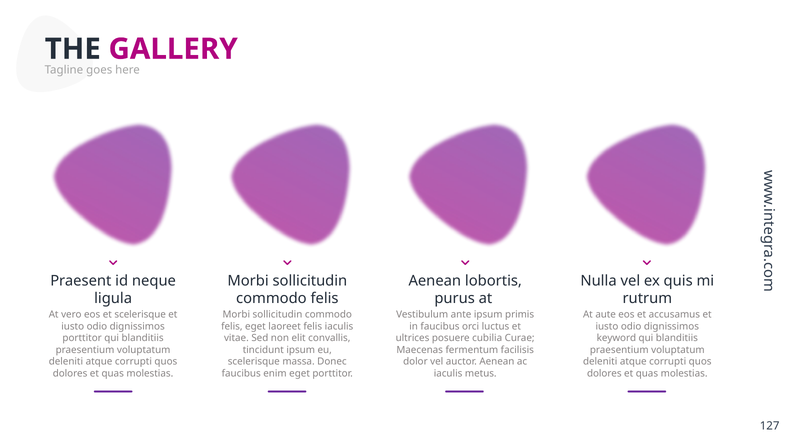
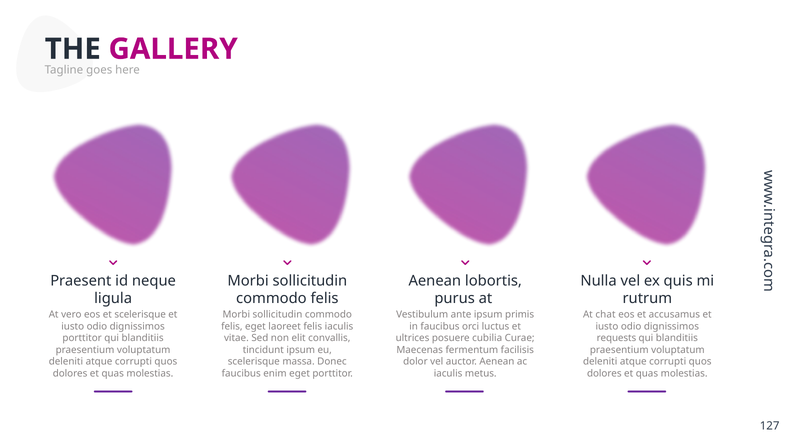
aute: aute -> chat (606, 315)
keyword: keyword -> requests (616, 338)
